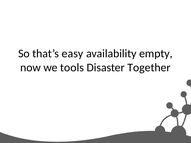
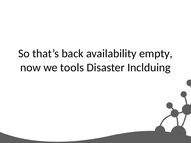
easy: easy -> back (73, 54)
Together: Together -> Inclduing (149, 68)
